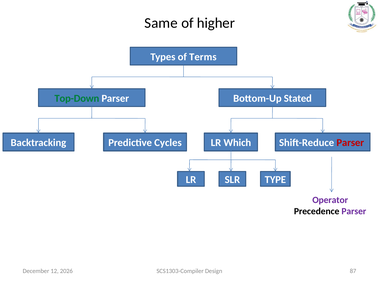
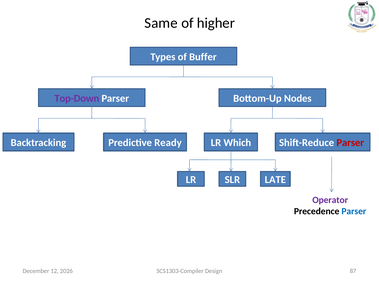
Terms: Terms -> Buffer (203, 57)
Top-Down colour: green -> purple (77, 98)
Stated: Stated -> Nodes (298, 98)
Cycles: Cycles -> Ready (168, 143)
TYPE: TYPE -> LATE (275, 180)
Parser colour: purple -> blue (354, 212)
